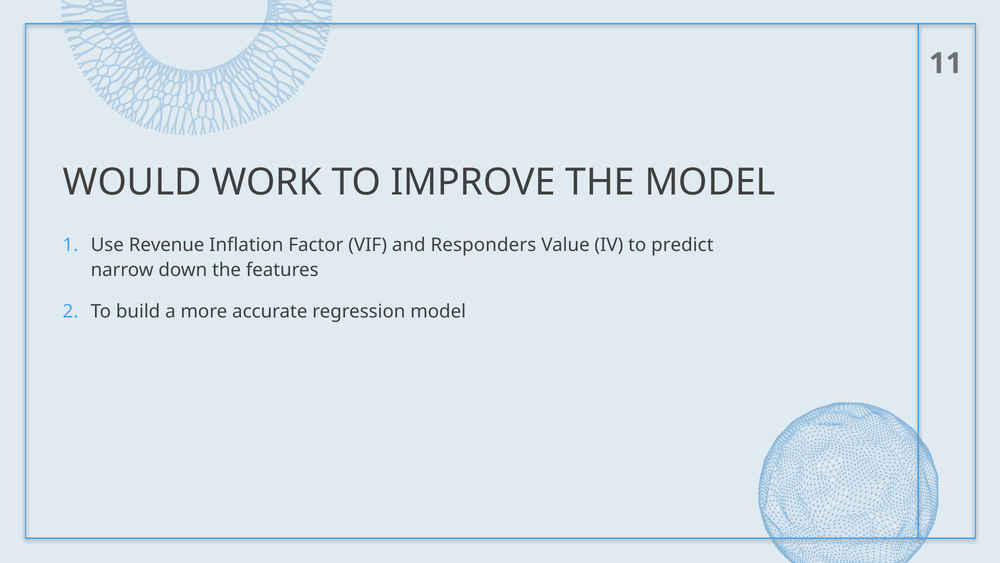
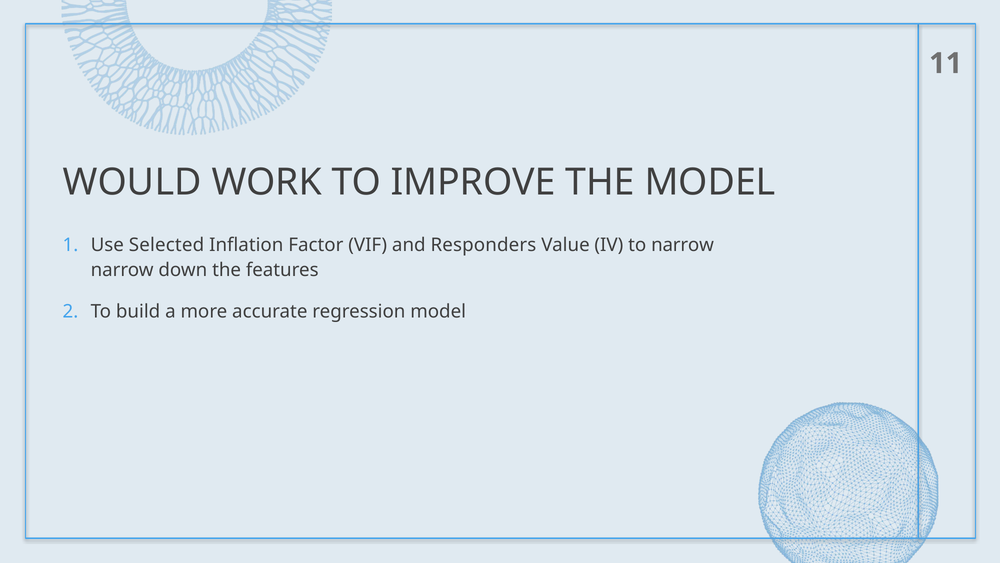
Revenue: Revenue -> Selected (166, 245)
to predict: predict -> narrow (682, 245)
